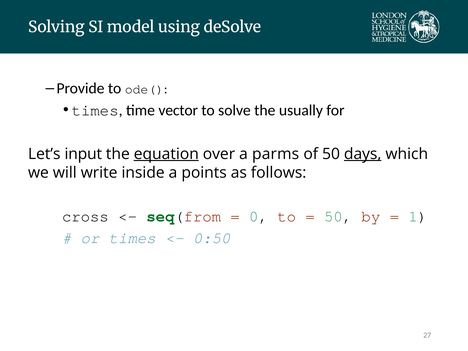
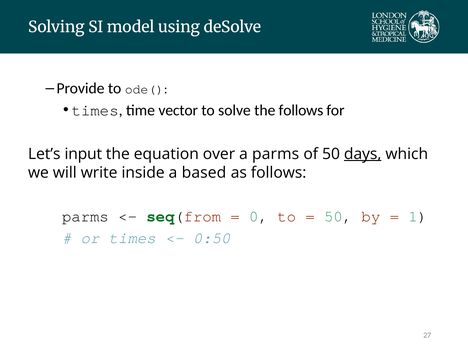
the usually: usually -> follows (301, 110)
equation underline: present -> none (166, 154)
points: points -> based (204, 173)
cross: cross -> parms (86, 216)
